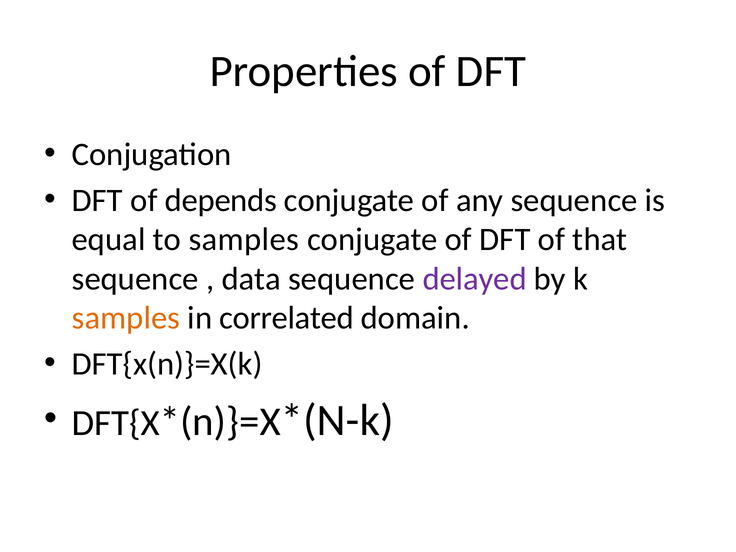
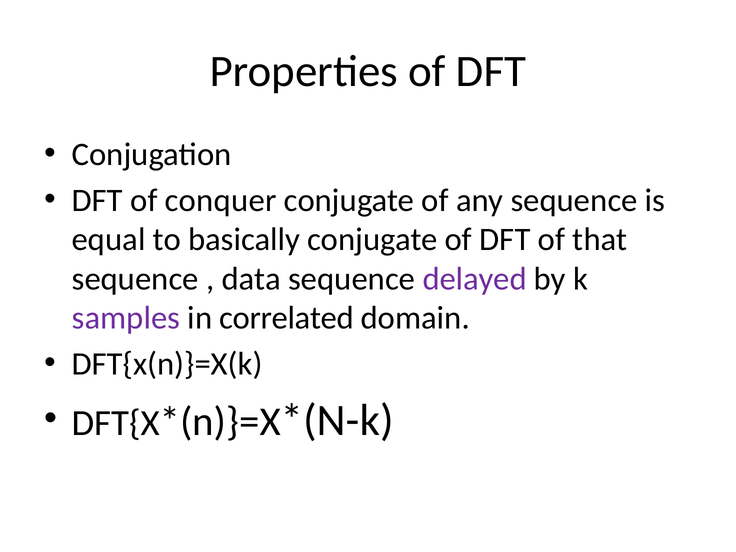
depends: depends -> conquer (221, 200)
to samples: samples -> basically (244, 239)
samples colour: orange -> purple (126, 318)
